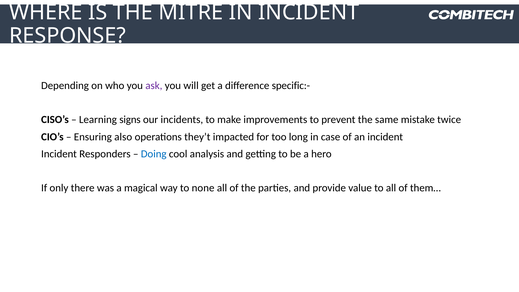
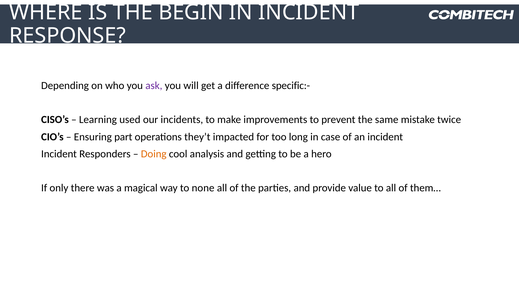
MITRE: MITRE -> BEGIN (191, 12)
signs: signs -> used (130, 120)
also: also -> part (123, 137)
Doing colour: blue -> orange (154, 154)
